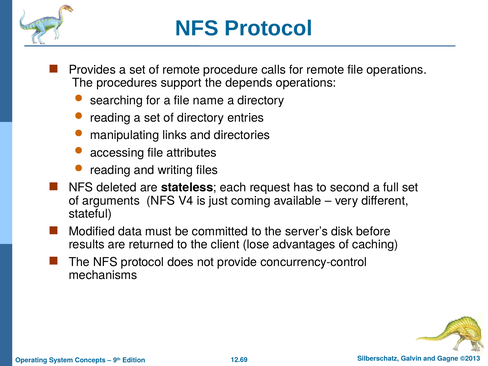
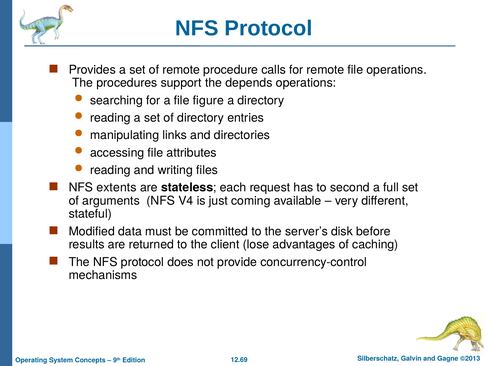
name: name -> figure (208, 100)
deleted: deleted -> extents (116, 188)
